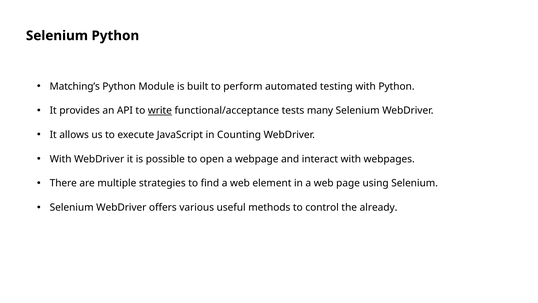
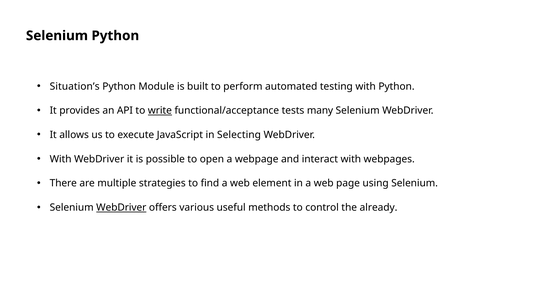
Matching’s: Matching’s -> Situation’s (75, 86)
Counting: Counting -> Selecting (239, 135)
WebDriver underline: none -> present (121, 207)
